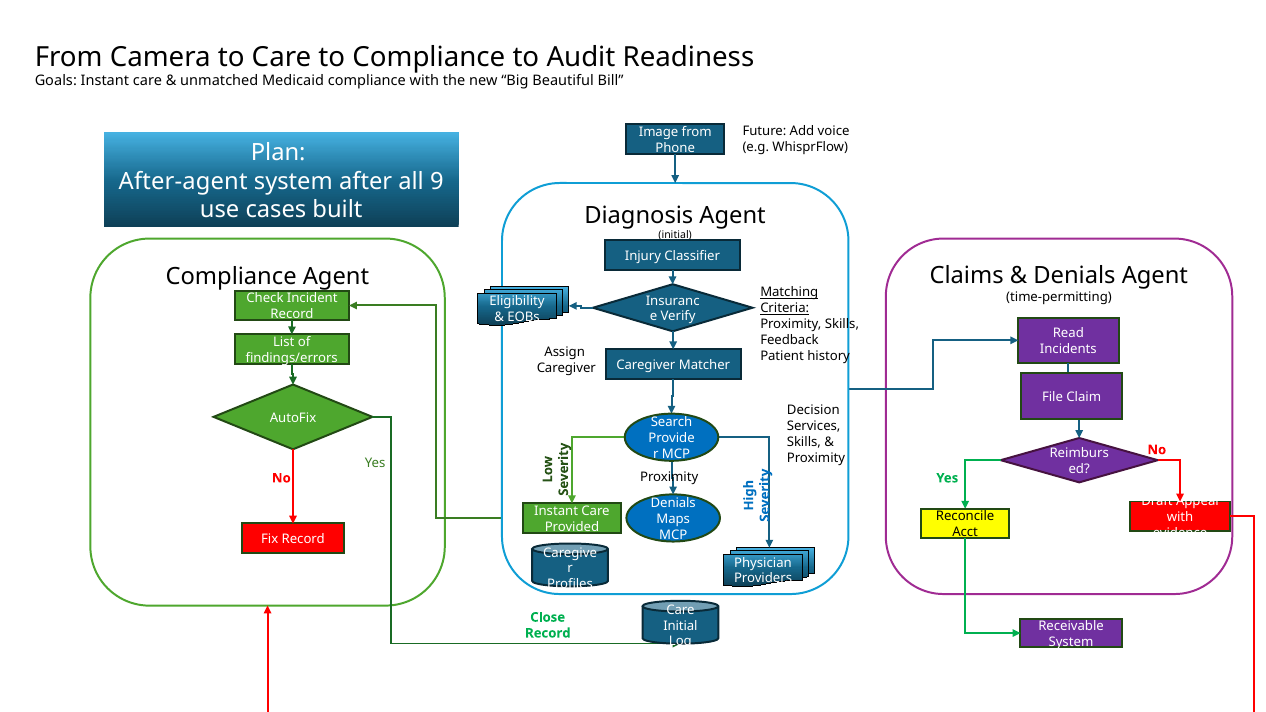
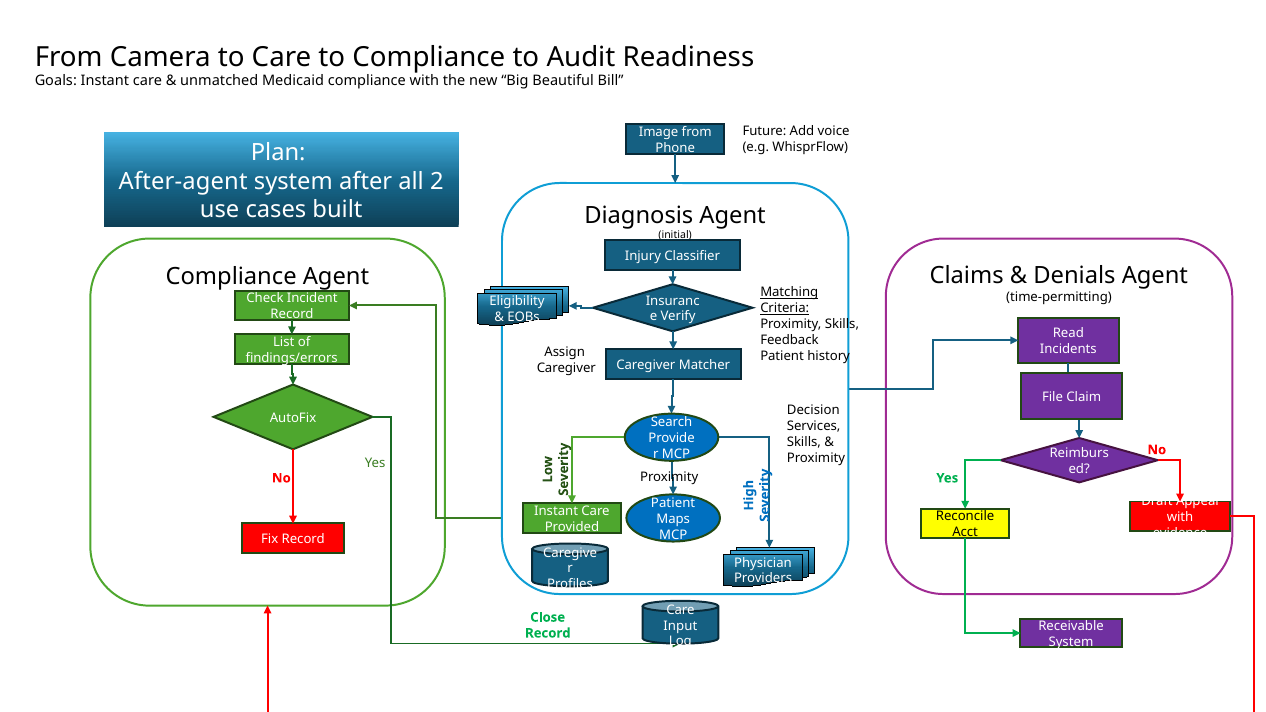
9: 9 -> 2 (437, 182)
Denials: Denials -> Patient (673, 503)
Initial: Initial -> Input (680, 626)
